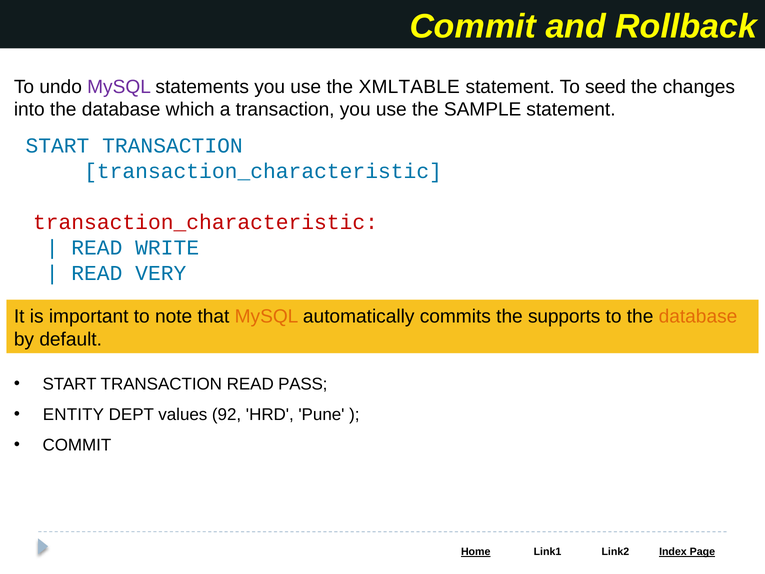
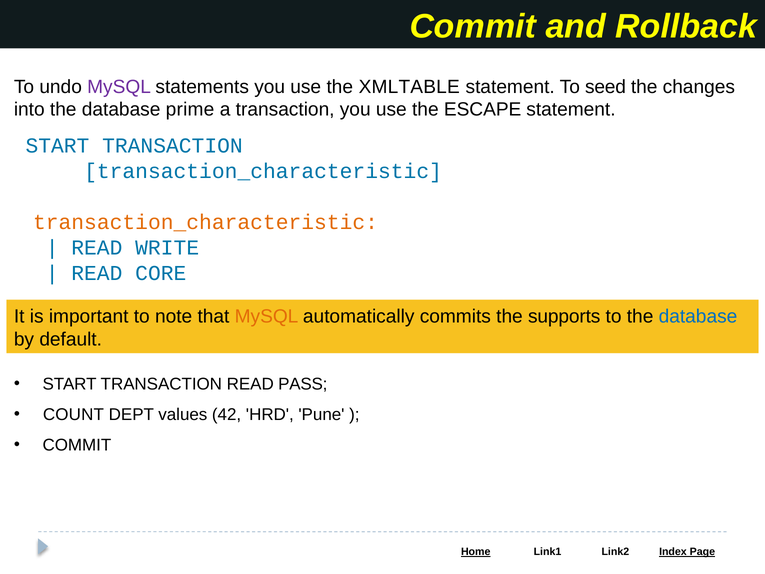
which: which -> prime (190, 110)
SAMPLE: SAMPLE -> ESCAPE (483, 110)
transaction_characteristic colour: red -> orange (205, 222)
VERY: VERY -> CORE (161, 273)
database colour: orange -> blue (698, 316)
ENTITY: ENTITY -> COUNT (73, 414)
92: 92 -> 42 (227, 414)
